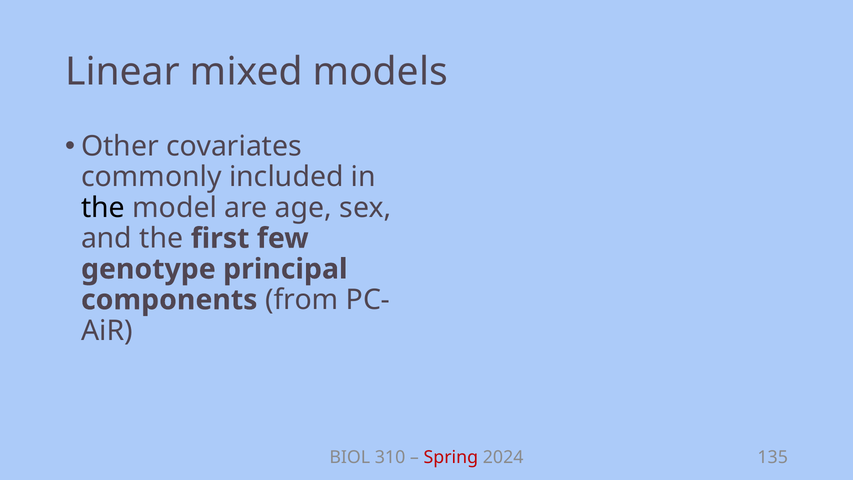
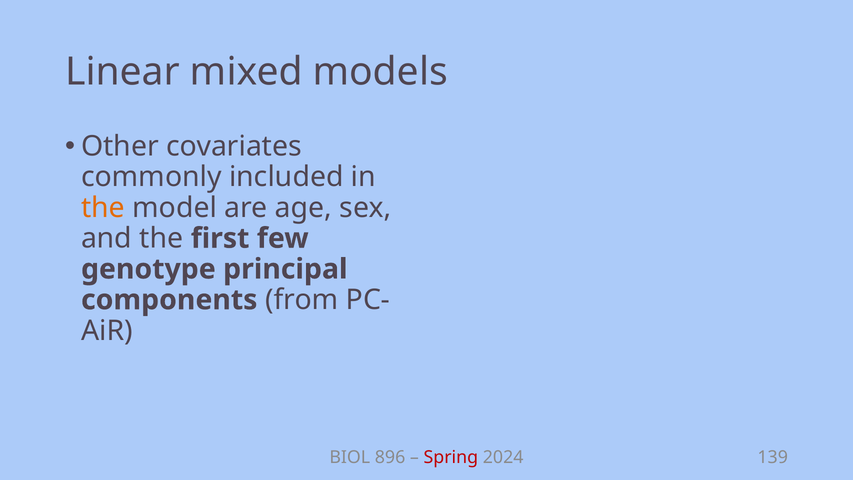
the colour: black -> orange (103, 208)
310: 310 -> 896 (390, 457)
135: 135 -> 139 (773, 457)
